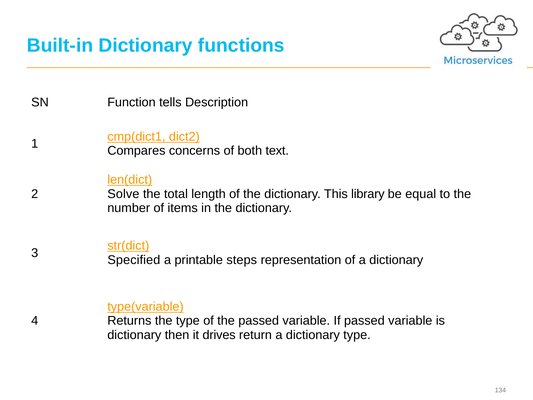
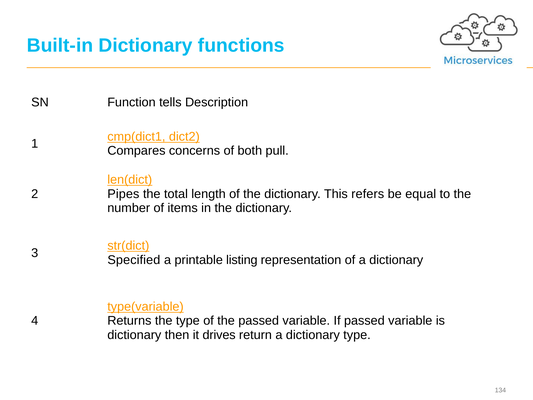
text: text -> pull (277, 151)
Solve: Solve -> Pipes (123, 194)
library: library -> refers (368, 194)
steps: steps -> listing (242, 260)
